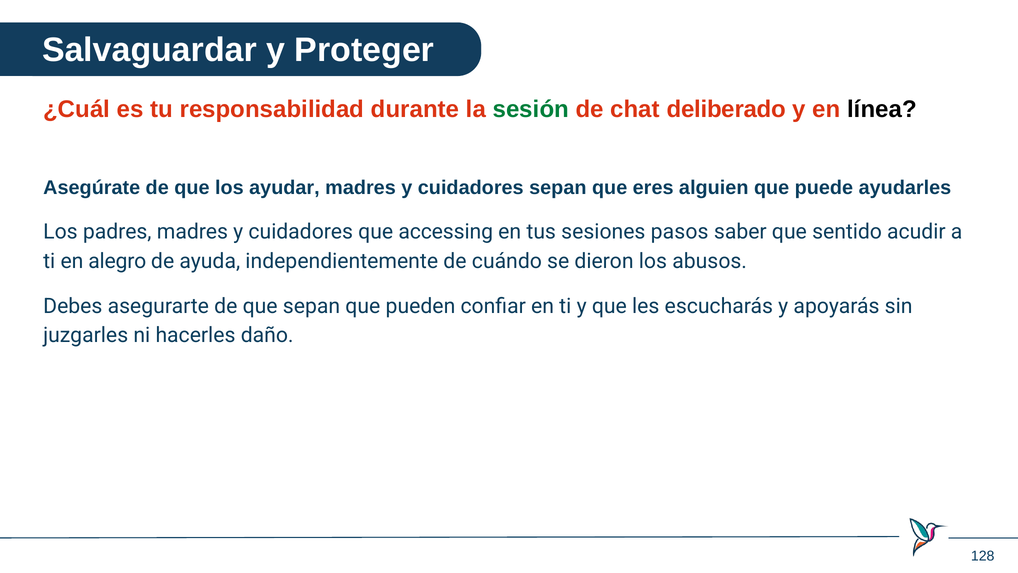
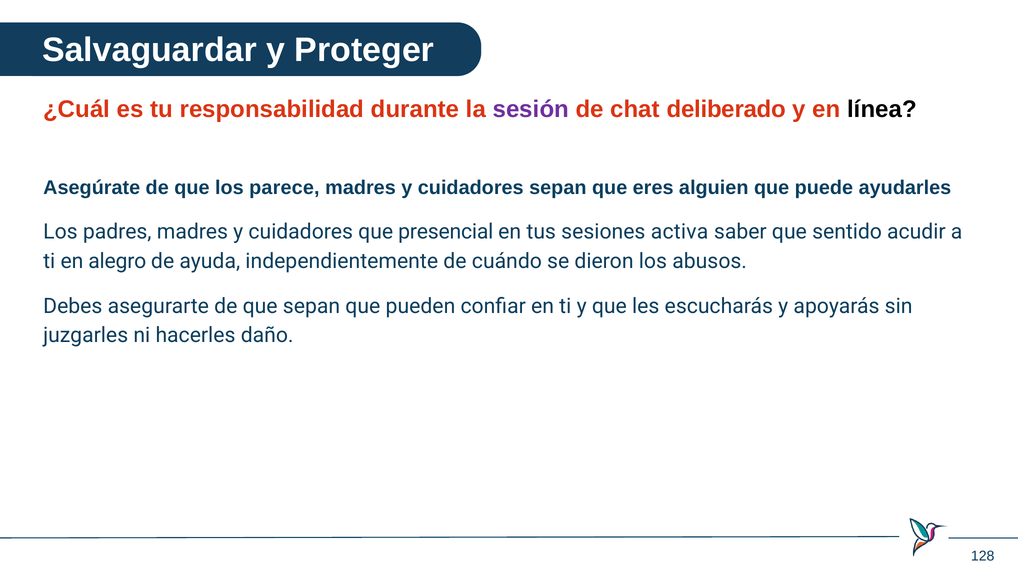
sesión colour: green -> purple (531, 109)
ayudar: ayudar -> parece (284, 188)
accessing: accessing -> presencial (446, 232)
pasos: pasos -> activa (680, 232)
